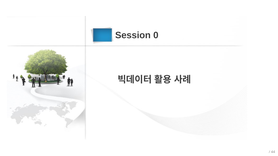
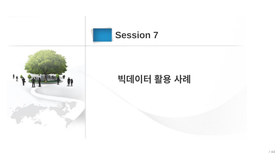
0: 0 -> 7 (156, 35)
